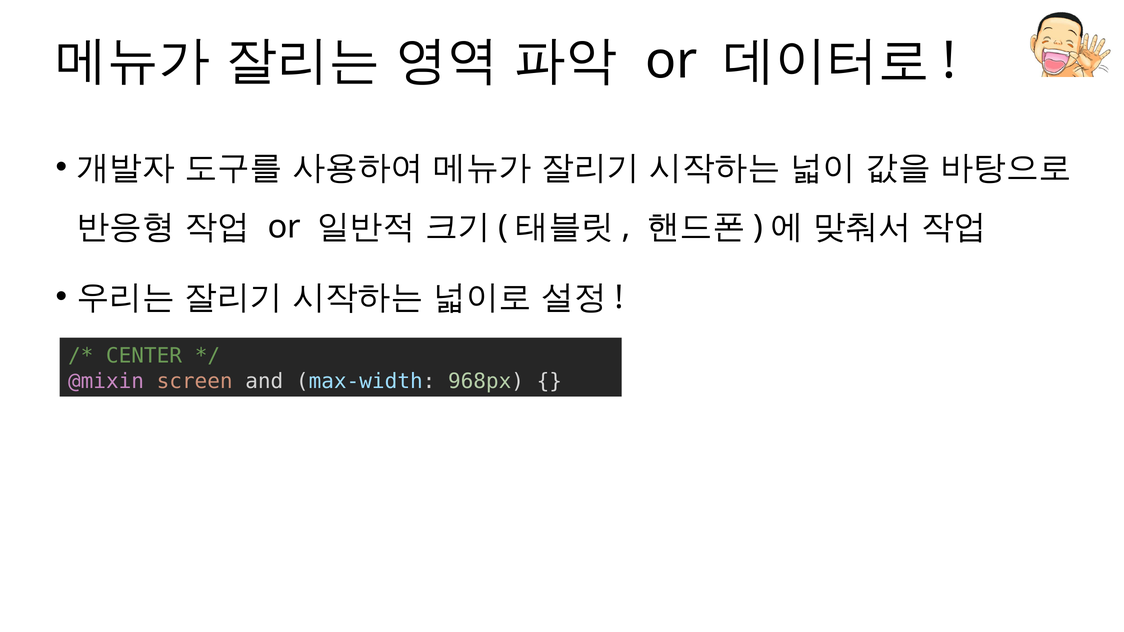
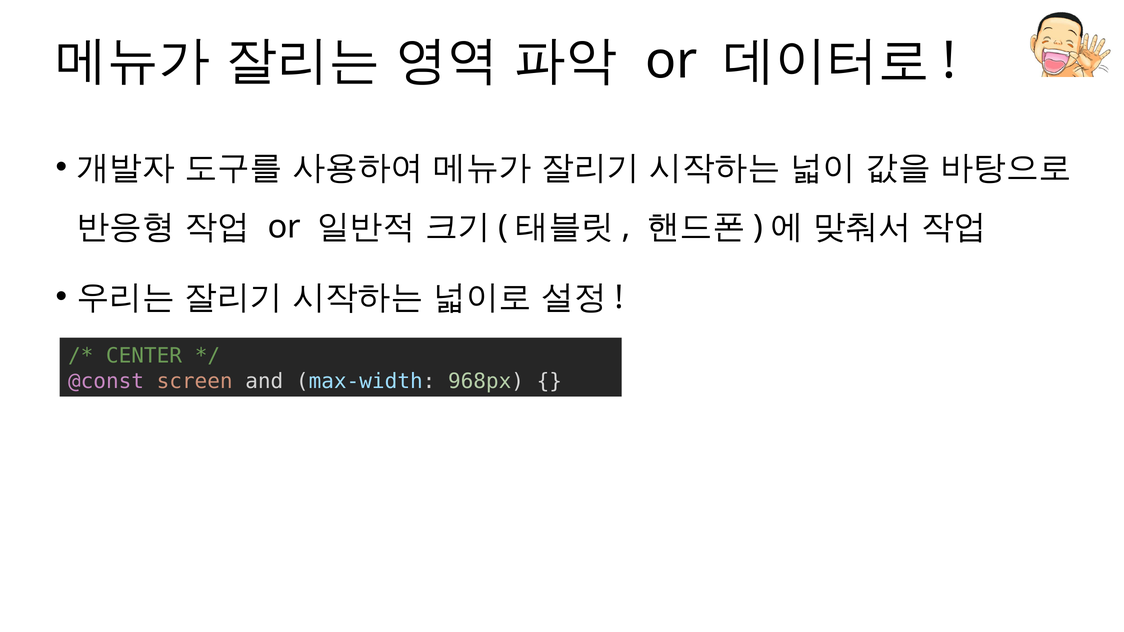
@mixin: @mixin -> @const (106, 381)
